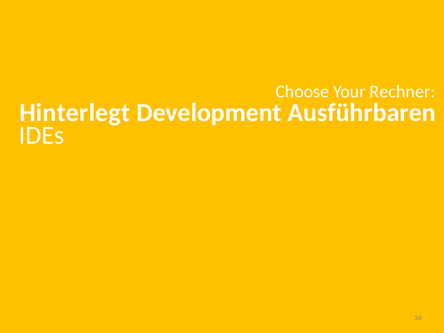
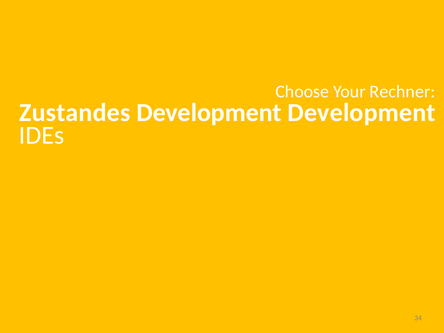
Hinterlegt: Hinterlegt -> Zustandes (75, 113)
Development Ausführbaren: Ausführbaren -> Development (362, 113)
